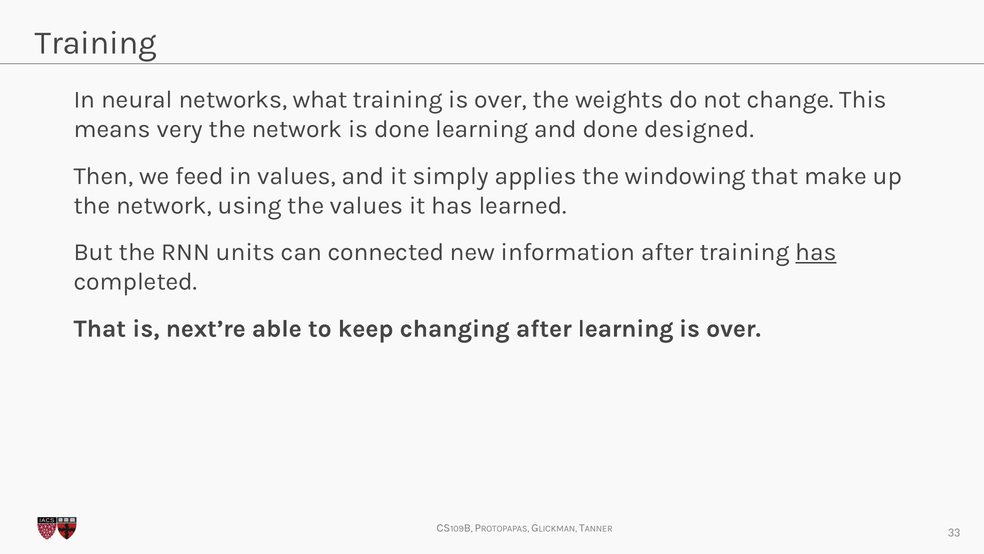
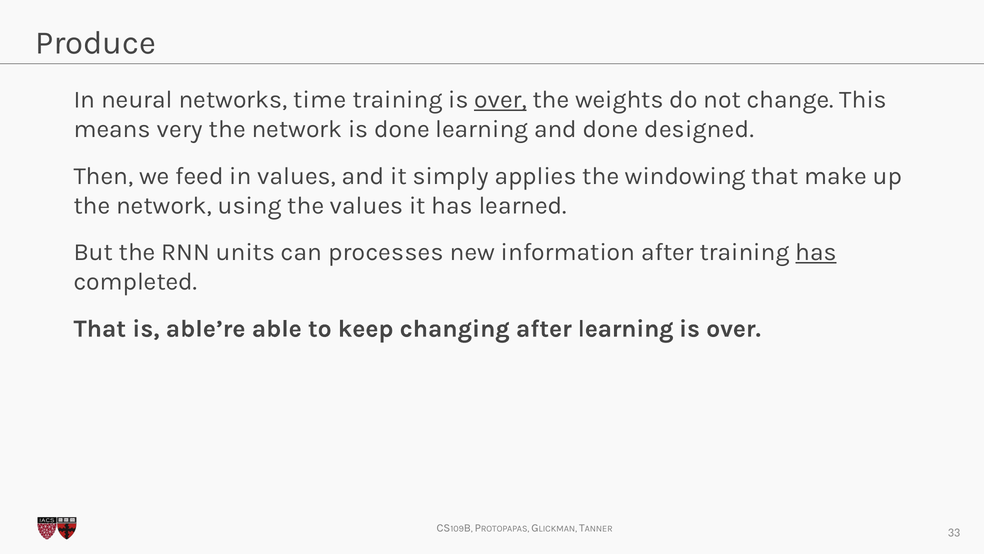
Training: Training -> Produce (96, 43)
what: what -> time (320, 100)
over underline: none -> present (500, 100)
connected: connected -> processes (386, 252)
next’re: next’re -> able’re (206, 328)
